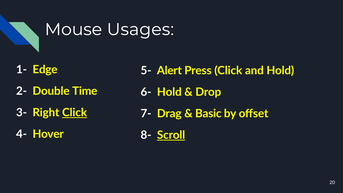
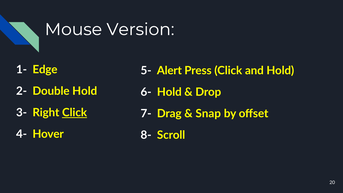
Usages: Usages -> Version (140, 29)
Double Time: Time -> Hold (85, 91)
Basic: Basic -> Snap (208, 114)
Scroll underline: present -> none (171, 135)
